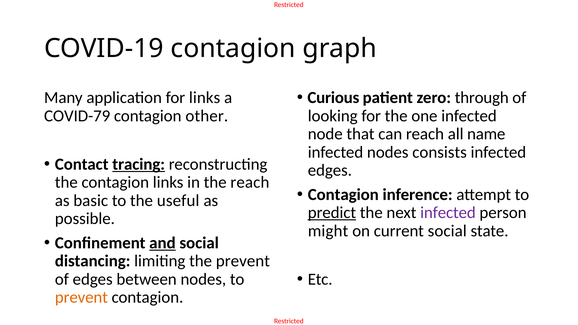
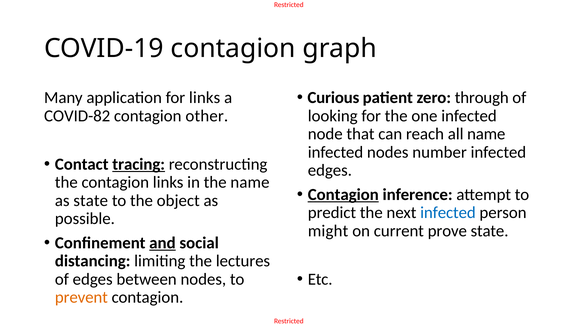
COVID-79: COVID-79 -> COVID-82 (77, 116)
consists: consists -> number (440, 152)
the reach: reach -> name (250, 182)
Contagion underline: none -> present (343, 195)
as basic: basic -> state (91, 201)
useful: useful -> object (178, 201)
predict underline: present -> none (332, 213)
infected colour: purple -> blue (448, 213)
current social: social -> prove (447, 231)
the prevent: prevent -> lectures (243, 261)
